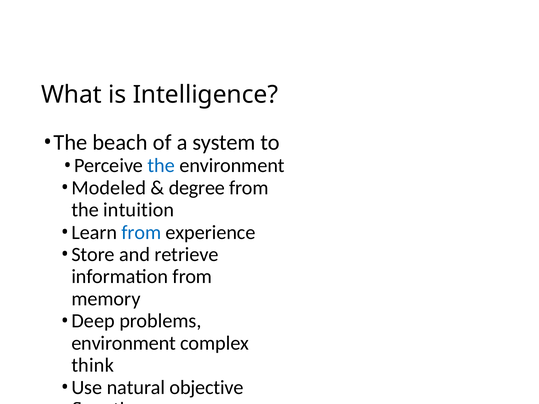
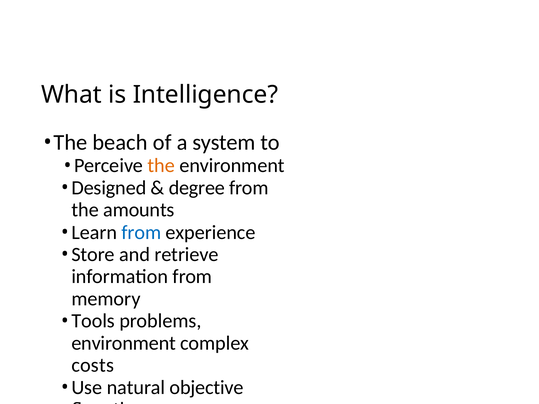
the colour: blue -> orange (161, 166)
Modeled: Modeled -> Designed (109, 188)
intuition: intuition -> amounts (139, 210)
Deep: Deep -> Tools (93, 321)
think: think -> costs (93, 366)
